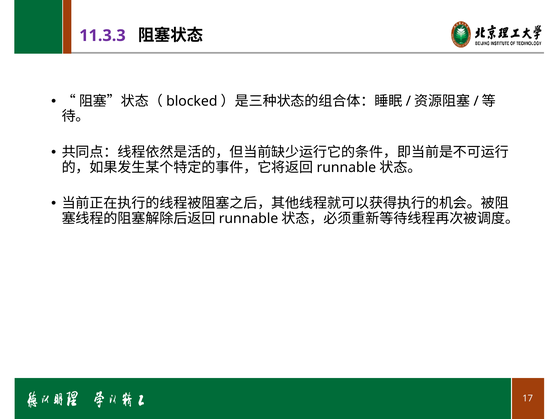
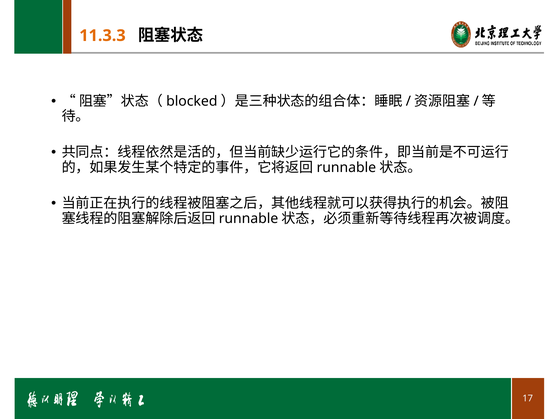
11.3.3 colour: purple -> orange (102, 36)
